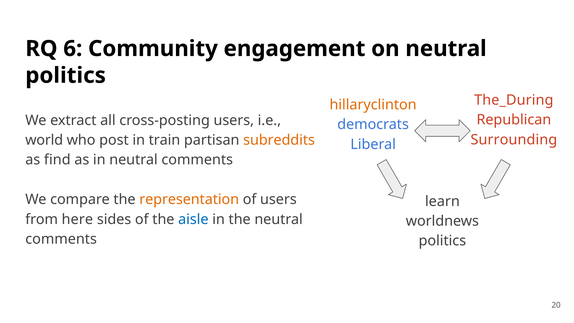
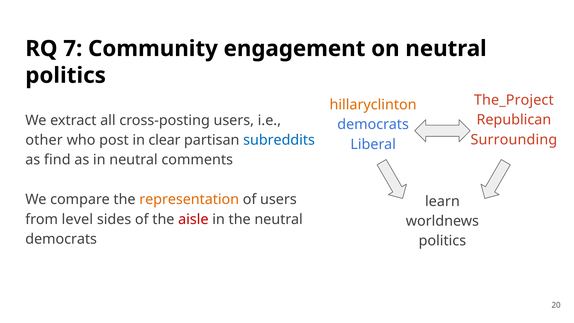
6: 6 -> 7 (73, 49)
The_During: The_During -> The_Project (514, 100)
world: world -> other (44, 140)
train: train -> clear (165, 140)
subreddits colour: orange -> blue (279, 140)
here: here -> level (77, 219)
aisle colour: blue -> red (193, 219)
comments: comments -> democrats (61, 239)
